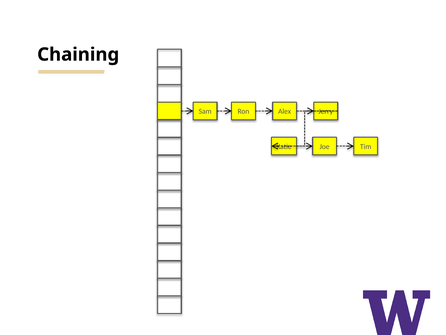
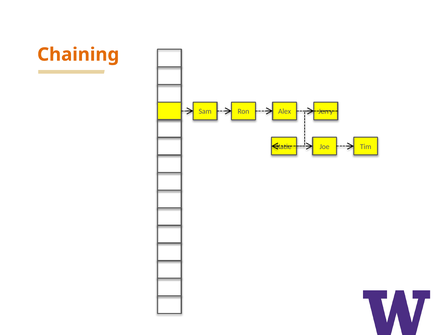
Chaining colour: black -> orange (78, 54)
